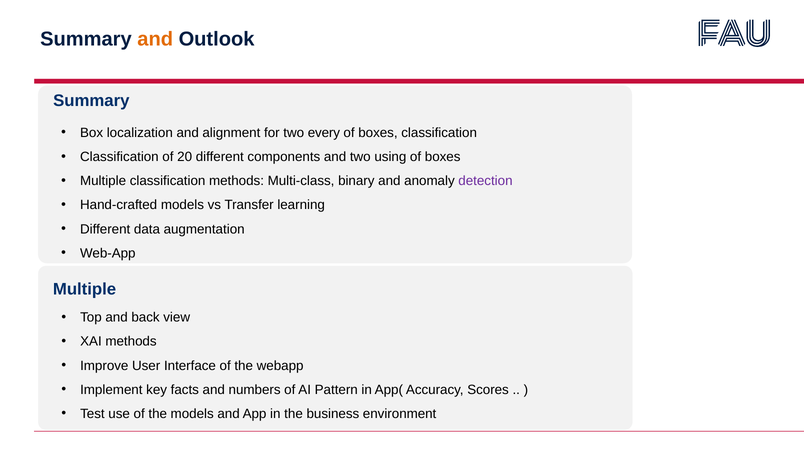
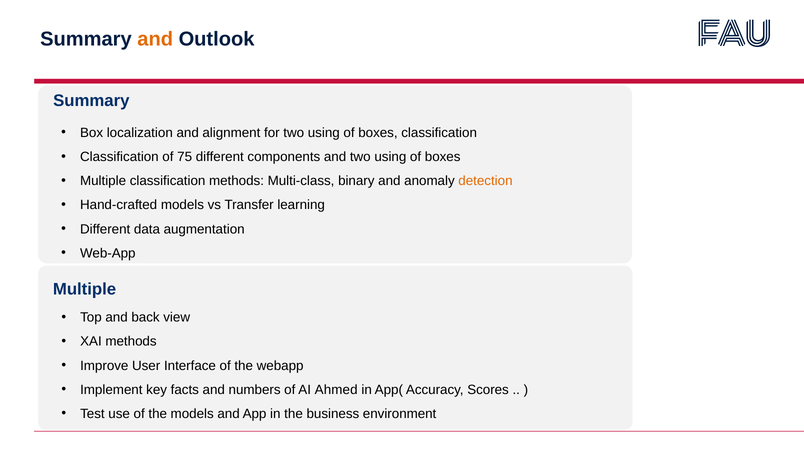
for two every: every -> using (324, 133)
20: 20 -> 75 (185, 157)
detection colour: purple -> orange (485, 181)
Pattern: Pattern -> Ahmed (336, 390)
